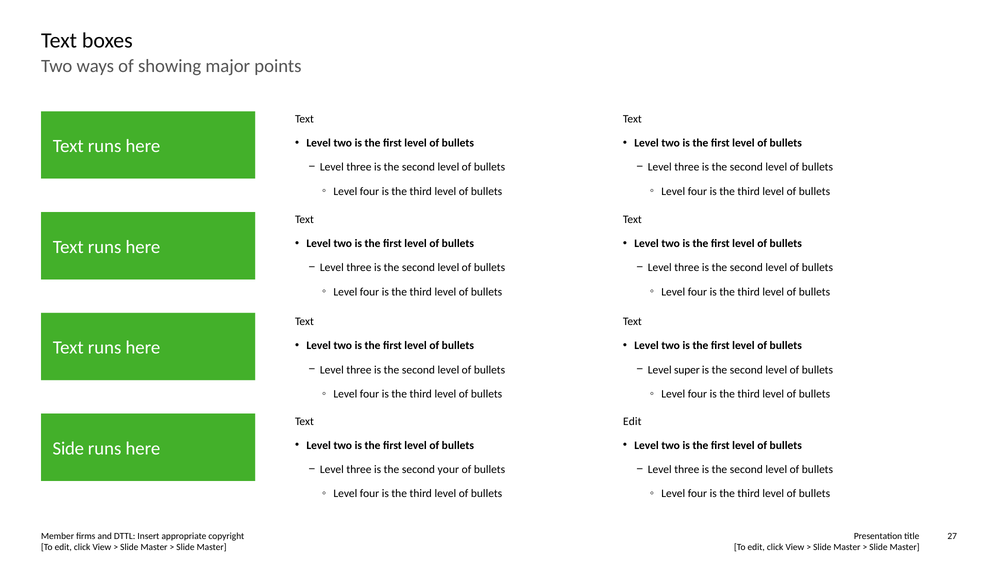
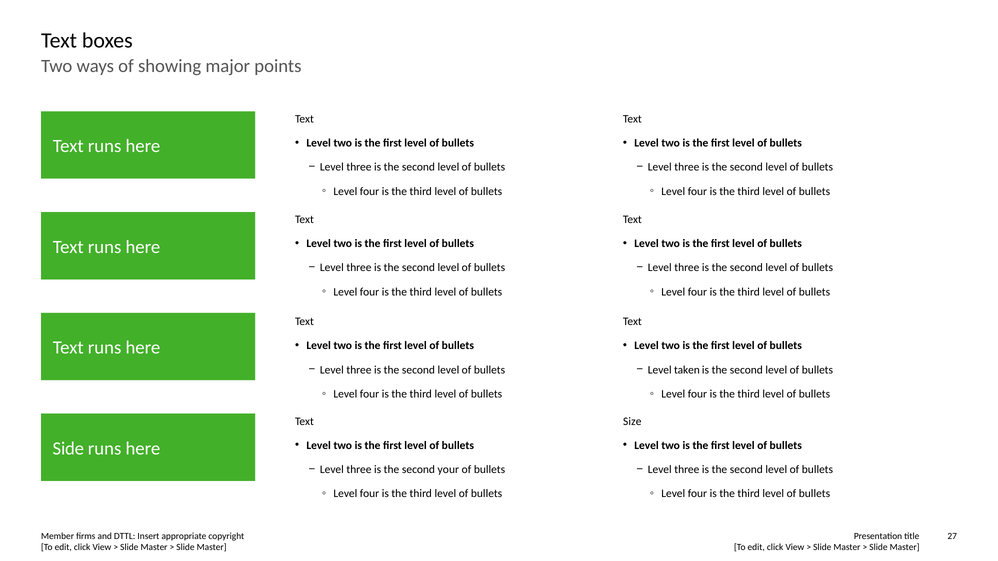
super: super -> taken (687, 370)
Edit: Edit -> Size (632, 422)
